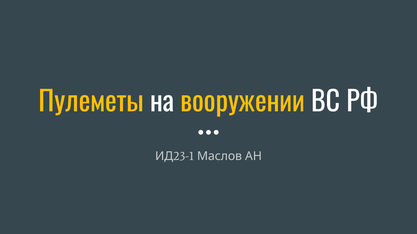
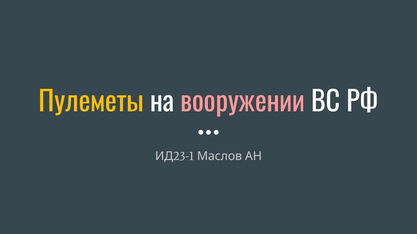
вооружении colour: yellow -> pink (243, 103)
